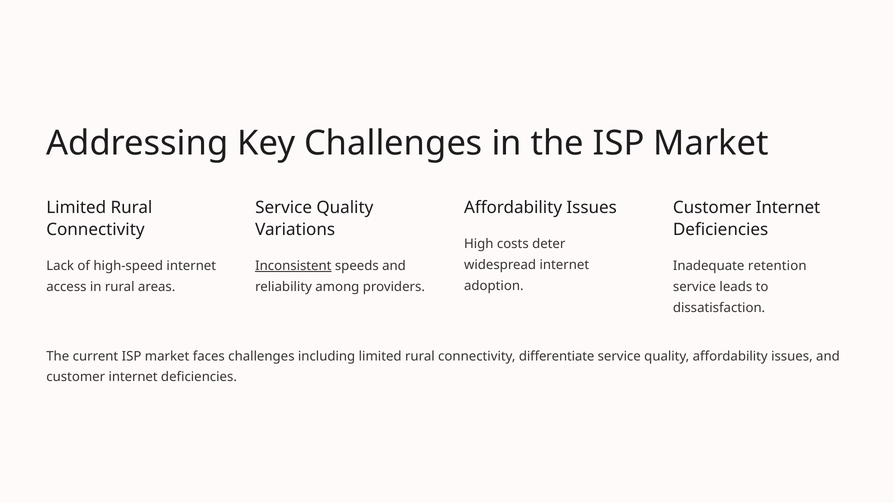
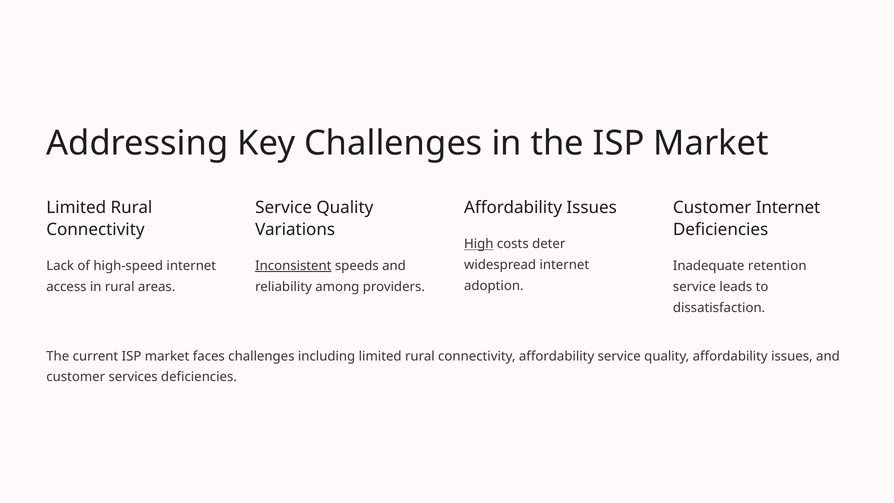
High underline: none -> present (479, 244)
connectivity differentiate: differentiate -> affordability (557, 356)
internet: internet -> services (133, 377)
